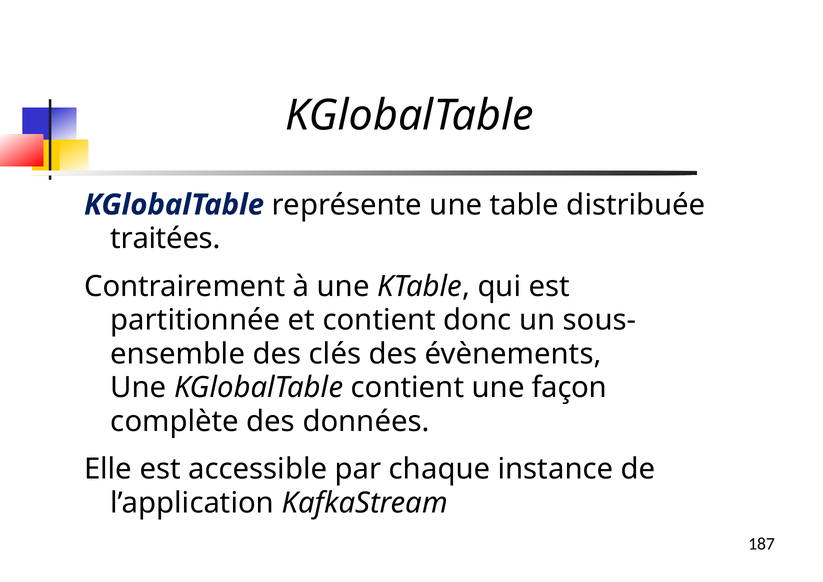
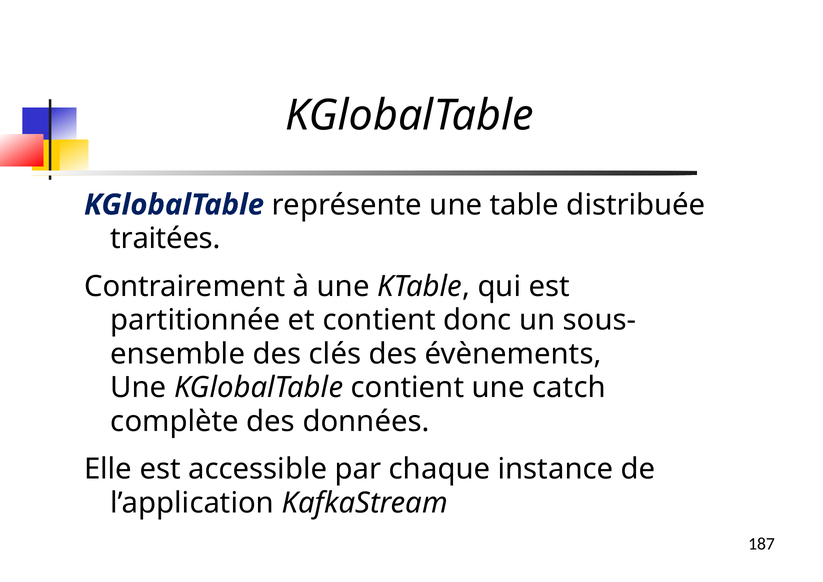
façon: façon -> catch (569, 388)
